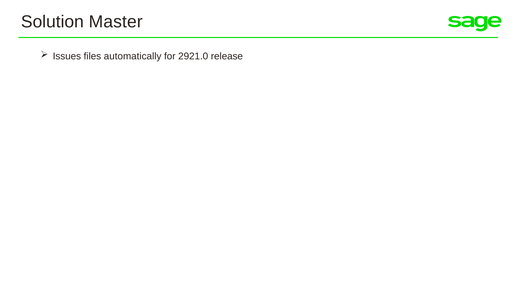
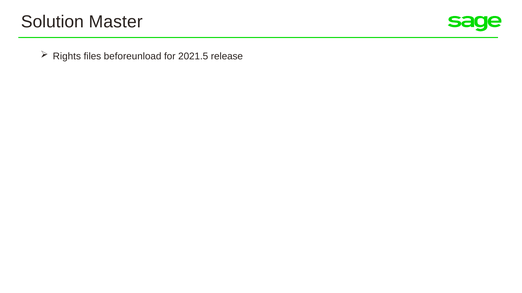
Issues: Issues -> Rights (67, 56)
automatically: automatically -> beforeunload (133, 56)
2921.0: 2921.0 -> 2021.5 (193, 56)
